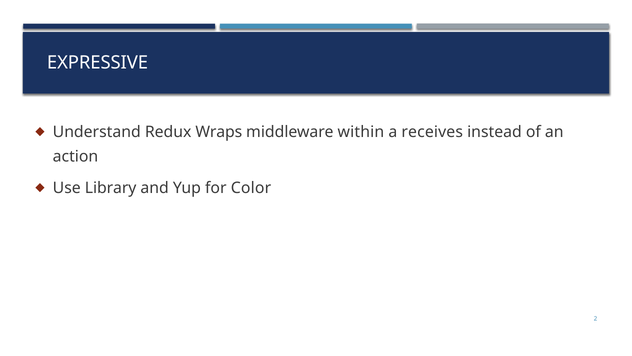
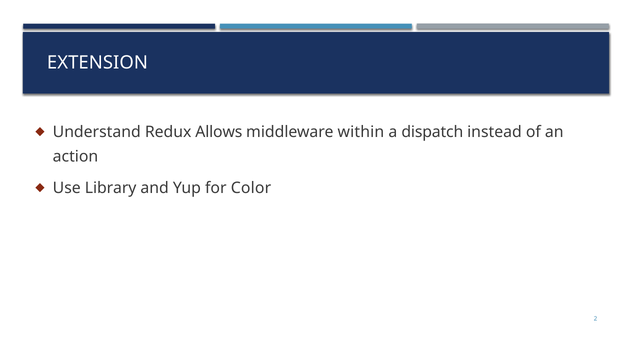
EXPRESSIVE: EXPRESSIVE -> EXTENSION (97, 63)
Wraps: Wraps -> Allows (219, 132)
receives: receives -> dispatch (432, 132)
